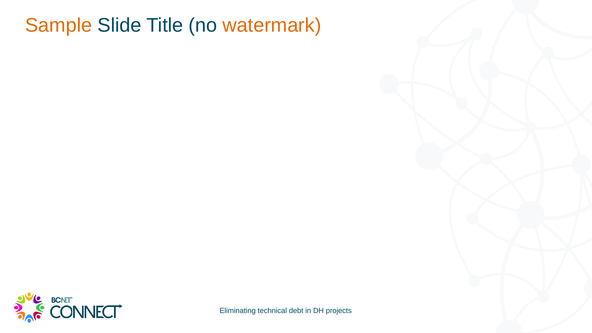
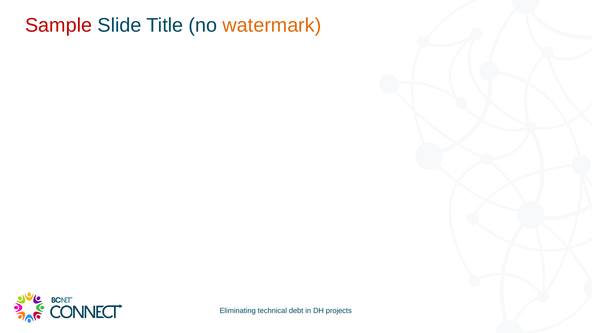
Sample colour: orange -> red (59, 25)
